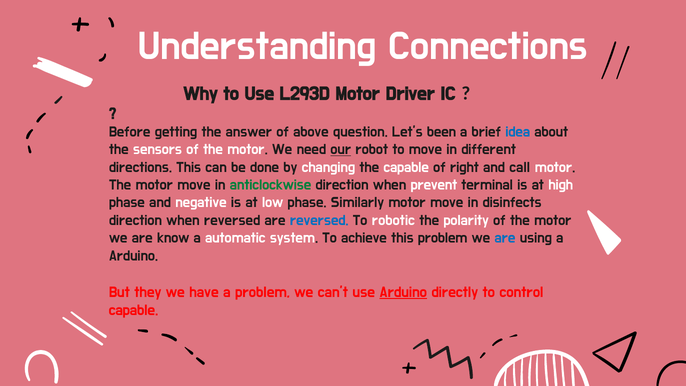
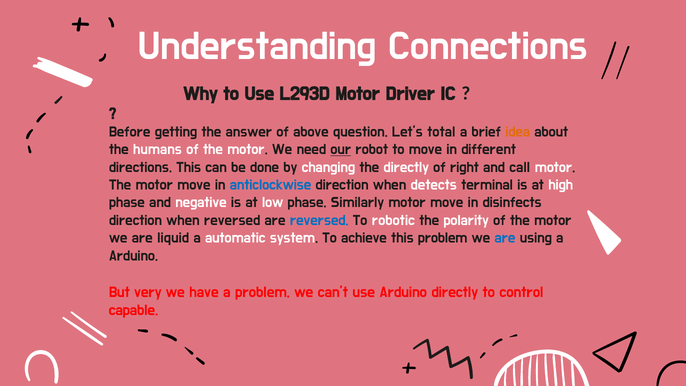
been: been -> total (441, 132)
idea colour: blue -> orange (518, 132)
sensors: sensors -> humans (157, 149)
the capable: capable -> directly (406, 167)
anticlockwise colour: green -> blue (271, 185)
prevent: prevent -> detects (434, 185)
know: know -> liquid (173, 238)
they: they -> very (148, 292)
Arduino underline: present -> none (403, 292)
